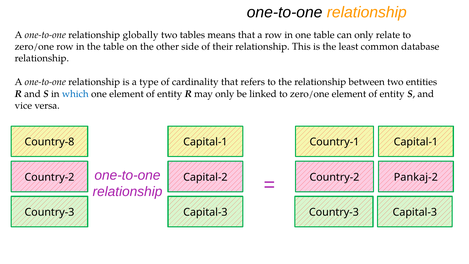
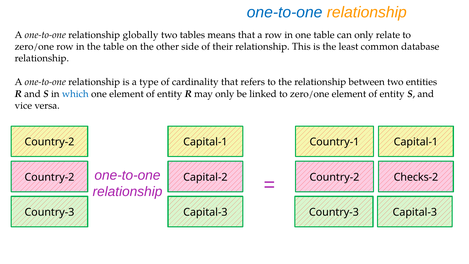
one-to-one colour: black -> blue (285, 12)
Country-8: Country-8 -> Country-2 (49, 142)
Pankaj-2: Pankaj-2 -> Checks-2 (416, 177)
